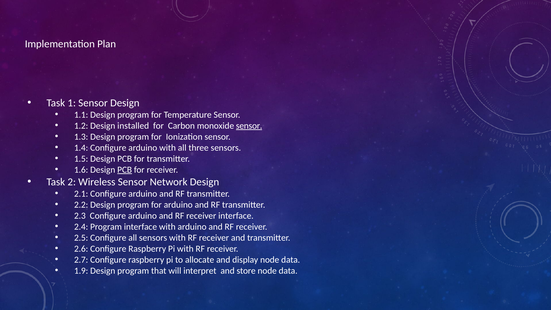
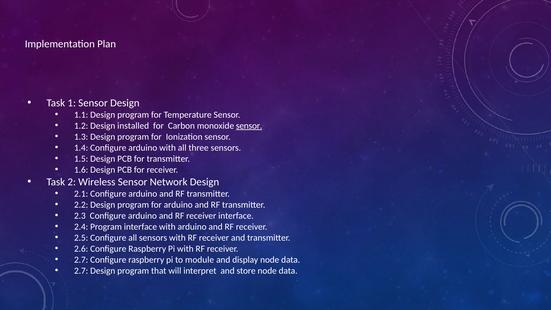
PCB underline: present -> none (125, 170)
allocate: allocate -> module (200, 260)
1.9: 1.9 -> 2.7 (81, 271)
